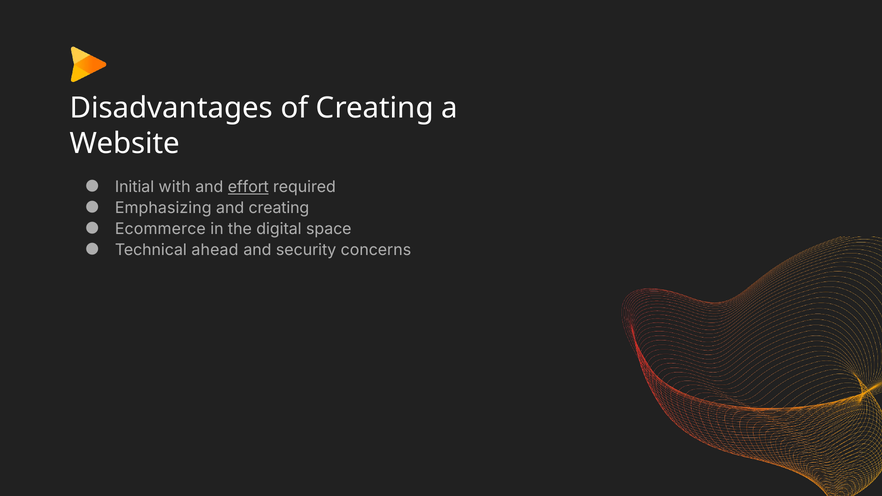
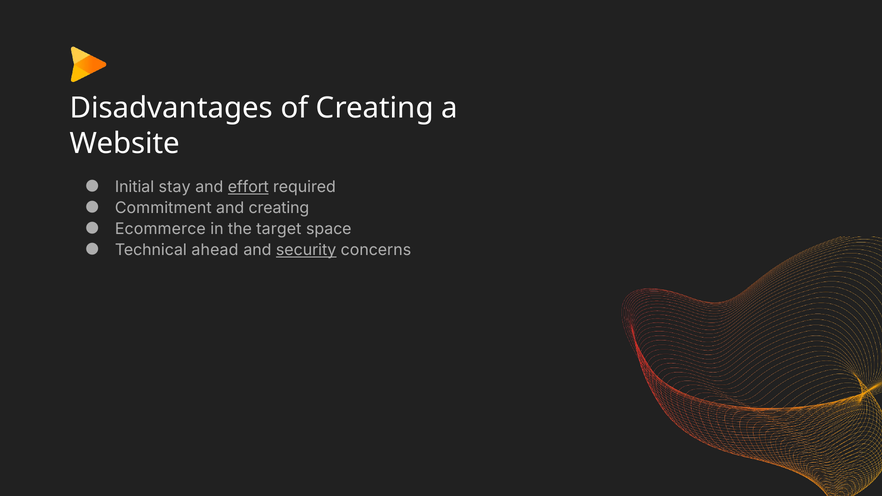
with: with -> stay (175, 187)
Emphasizing: Emphasizing -> Commitment (163, 208)
digital: digital -> target (279, 229)
security underline: none -> present (306, 250)
